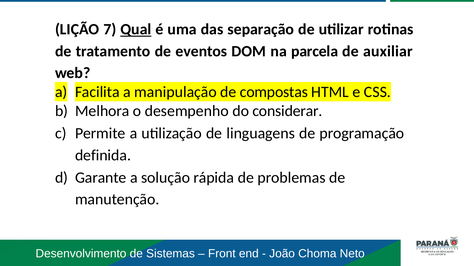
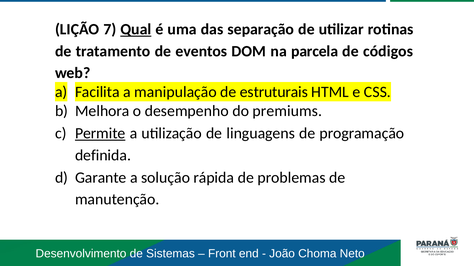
auxiliar: auxiliar -> códigos (388, 51)
compostas: compostas -> estruturais (274, 92)
considerar: considerar -> premiums (287, 111)
Permite underline: none -> present (100, 134)
